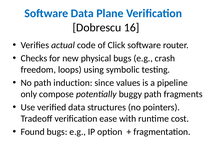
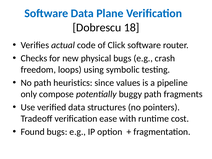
16: 16 -> 18 (132, 28)
induction: induction -> heuristics (73, 83)
